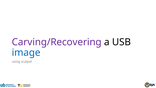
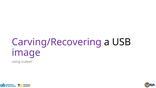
image colour: blue -> purple (26, 52)
